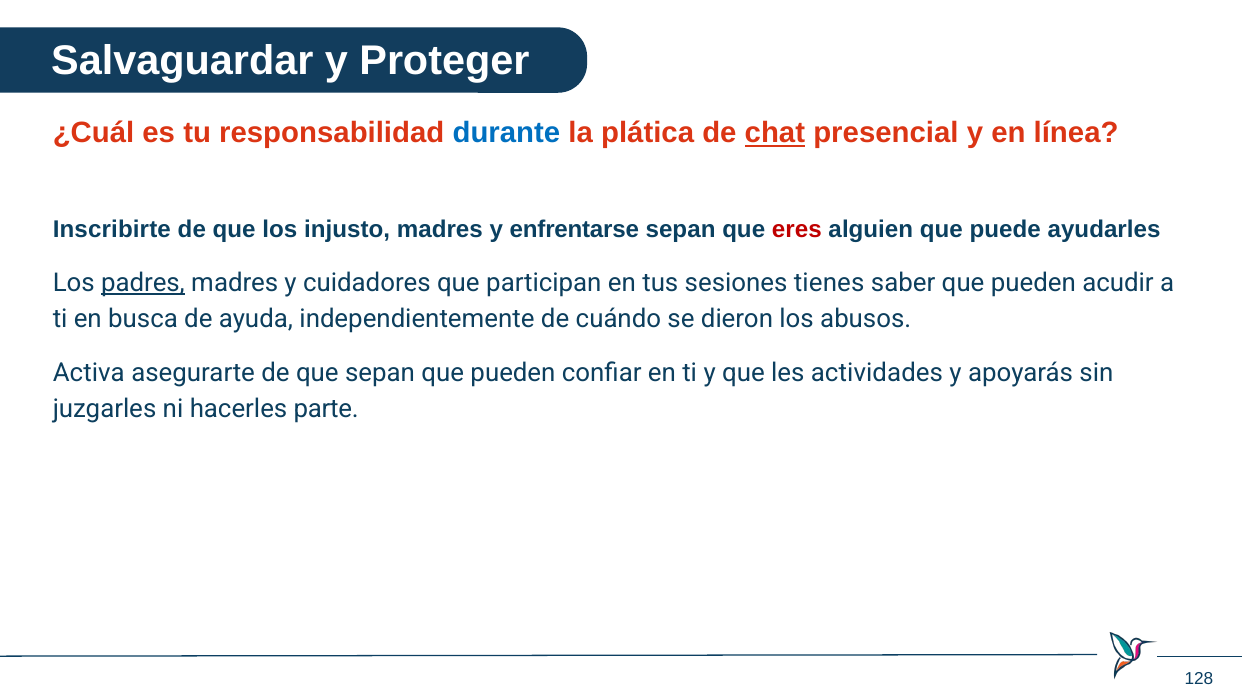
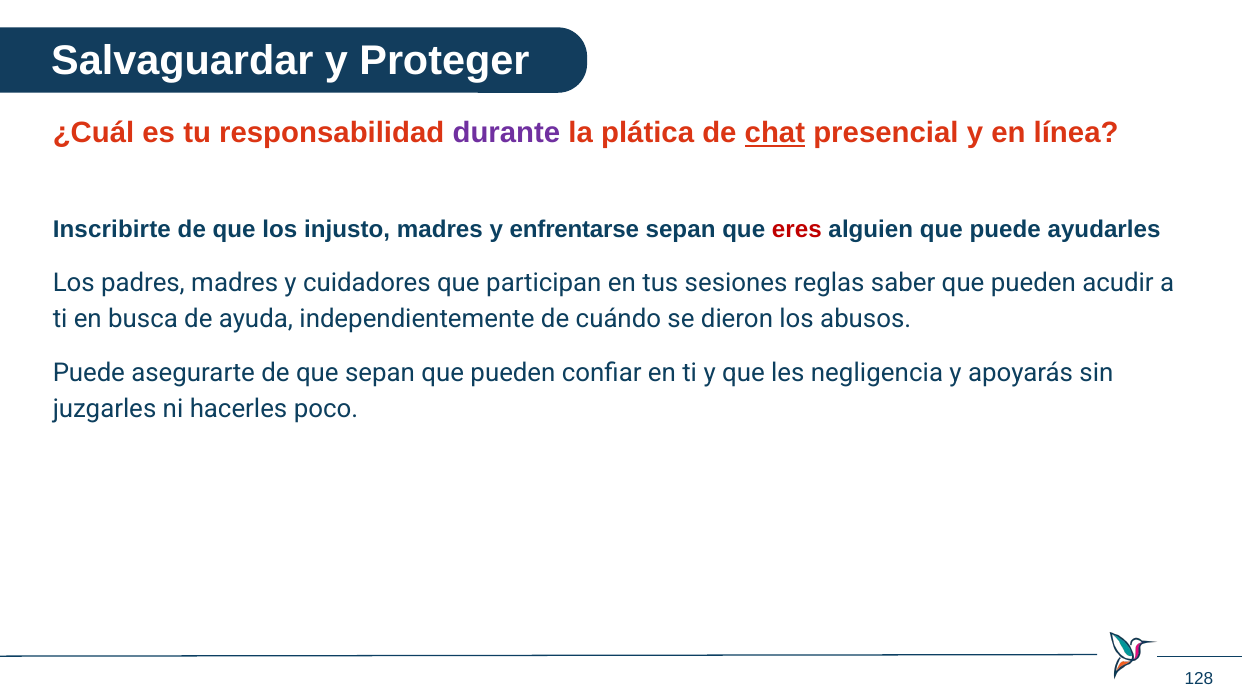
durante colour: blue -> purple (506, 133)
padres underline: present -> none (143, 283)
tienes: tienes -> reglas (829, 283)
Activa: Activa -> Puede (89, 373)
actividades: actividades -> negligencia (877, 373)
parte: parte -> poco (326, 409)
